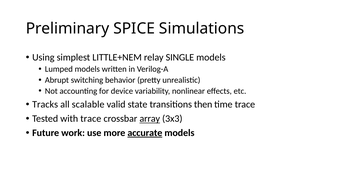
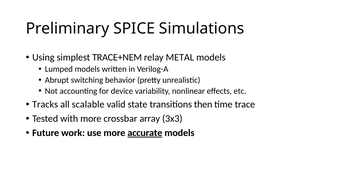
LITTLE+NEM: LITTLE+NEM -> TRACE+NEM (117, 57)
SINGLE: SINGLE -> METAL (180, 57)
with trace: trace -> more (91, 118)
array underline: present -> none (150, 118)
